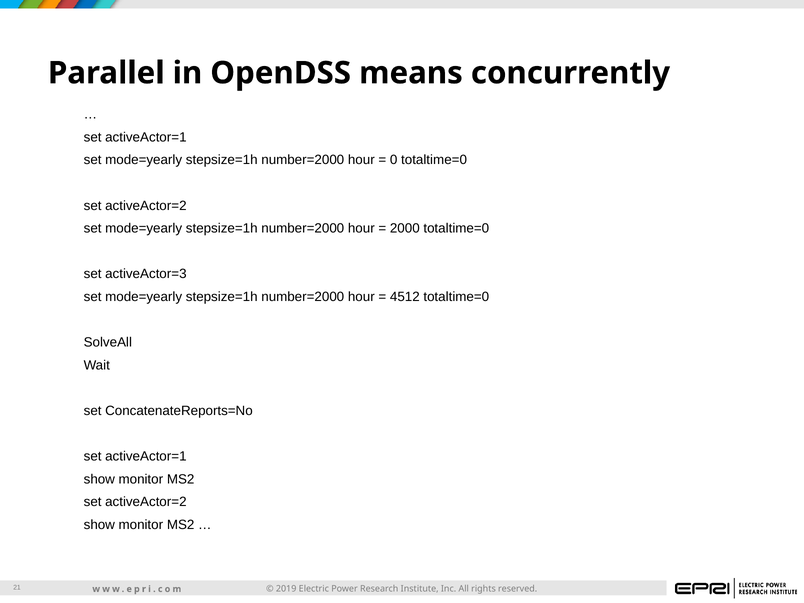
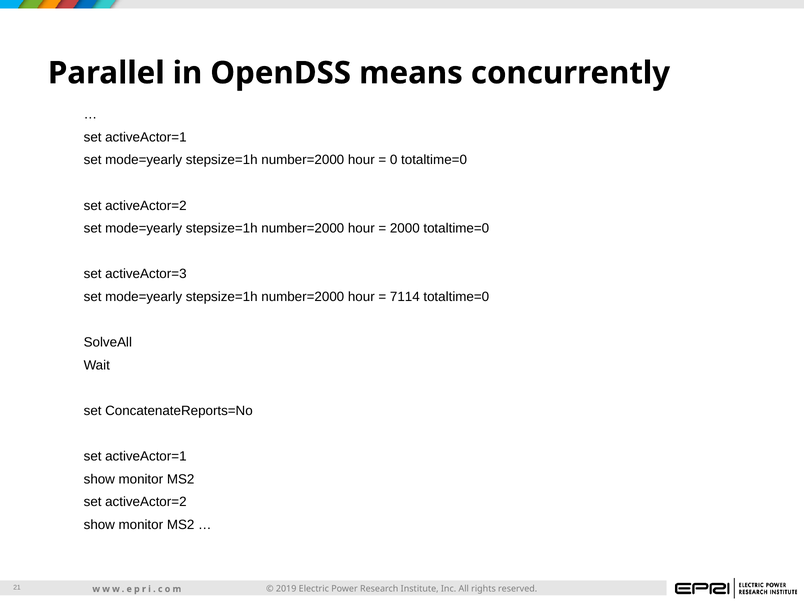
4512: 4512 -> 7114 (405, 297)
